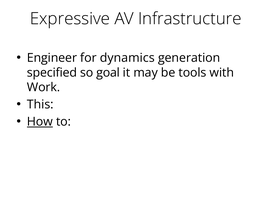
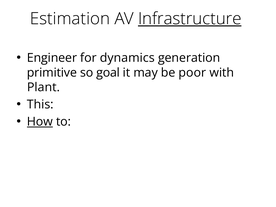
Expressive: Expressive -> Estimation (70, 19)
Infrastructure underline: none -> present (190, 19)
specified: specified -> primitive (52, 73)
tools: tools -> poor (192, 73)
Work: Work -> Plant (43, 87)
